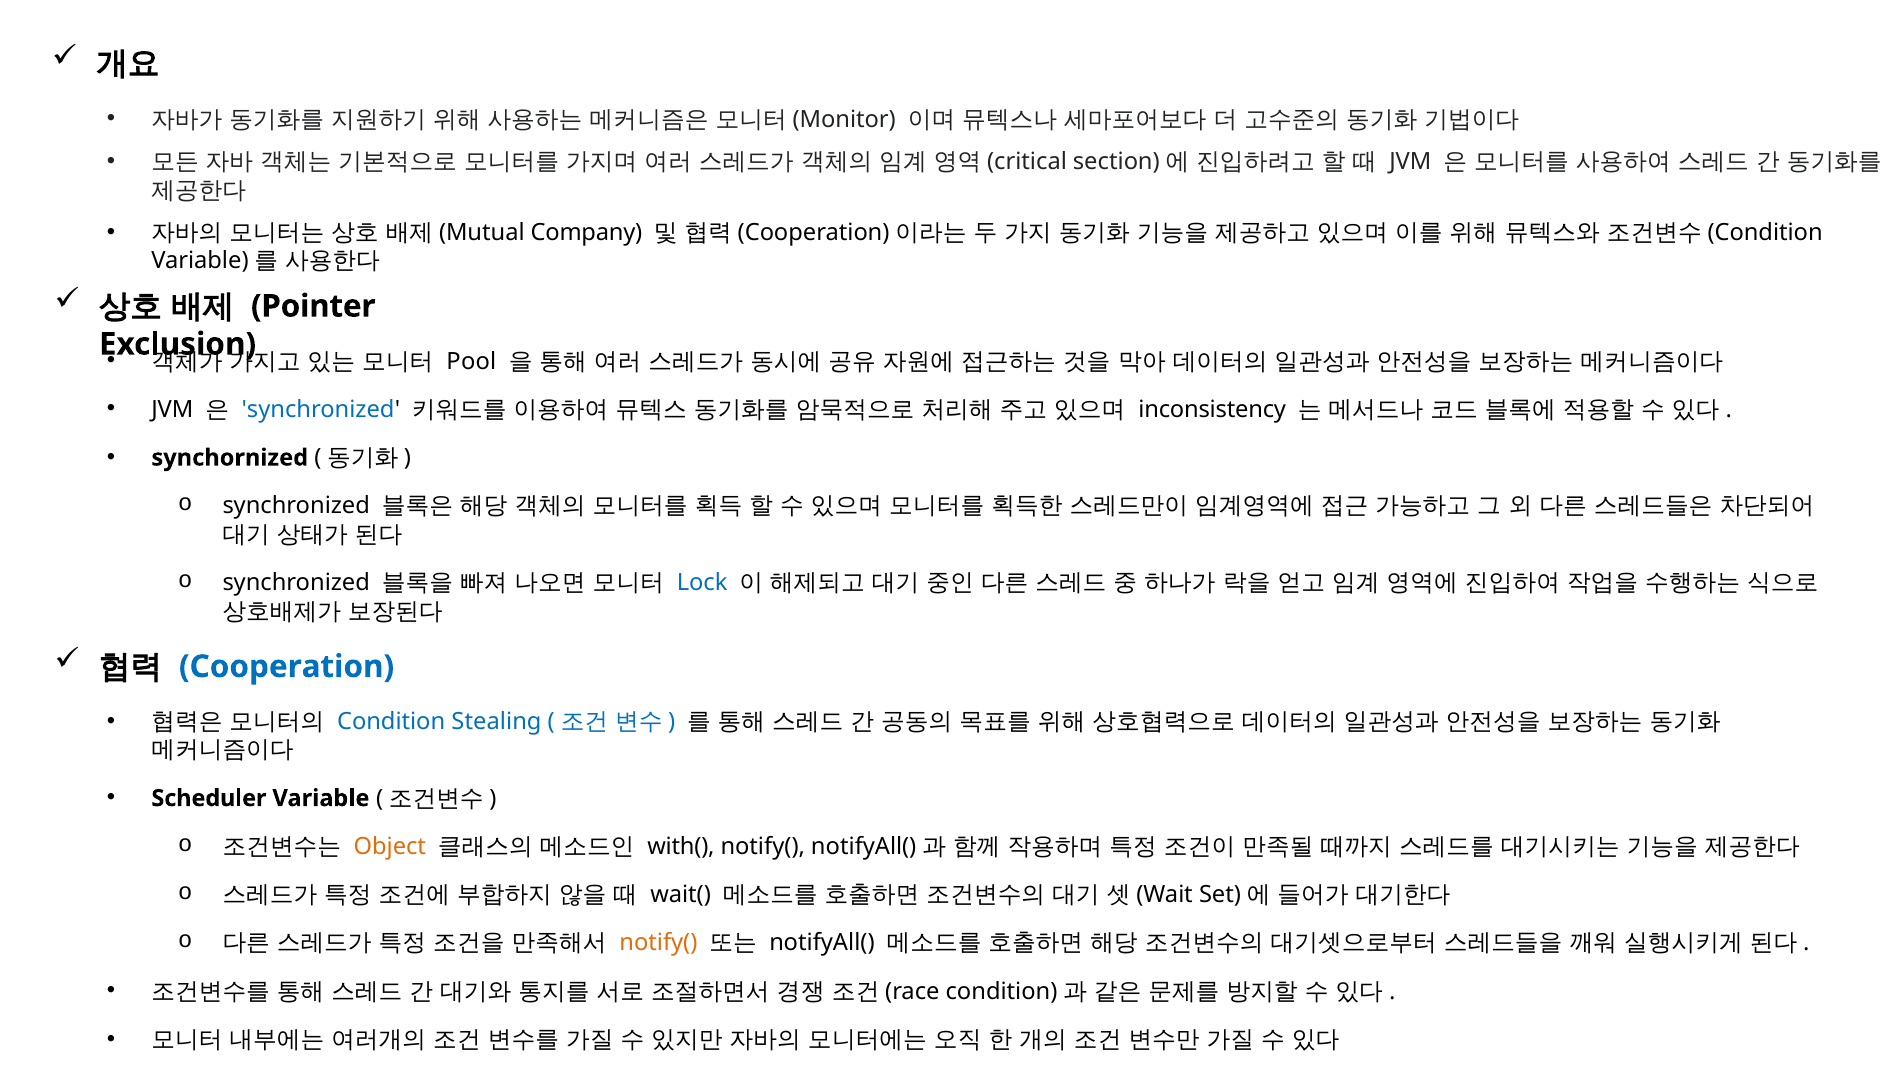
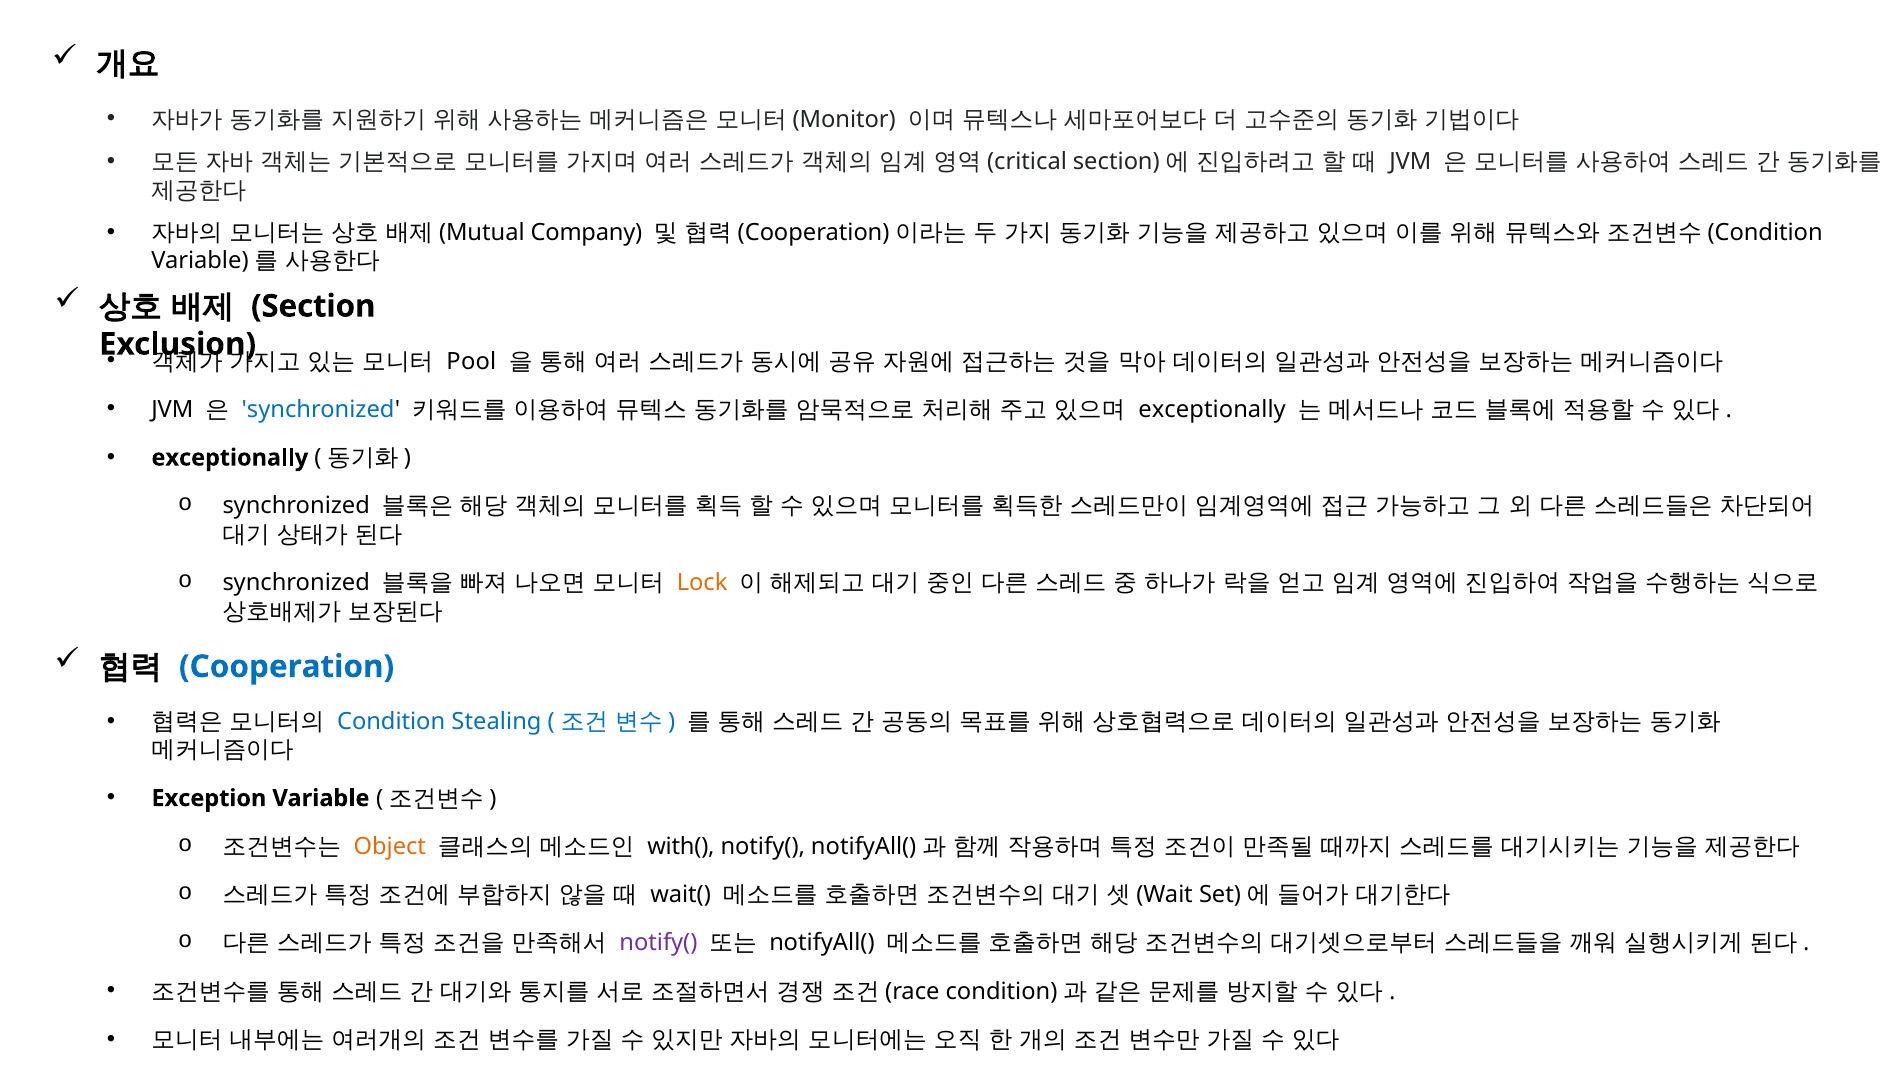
Pointer: Pointer -> Section (313, 306)
inconsistency: inconsistency -> exceptionally (1212, 409)
synchornized: synchornized -> exceptionally (230, 458)
Lock colour: blue -> orange (702, 583)
Scheduler: Scheduler -> Exception (209, 798)
notify( colour: orange -> purple (658, 943)
